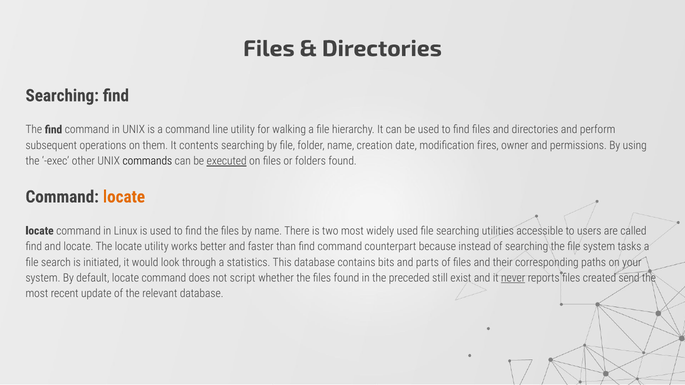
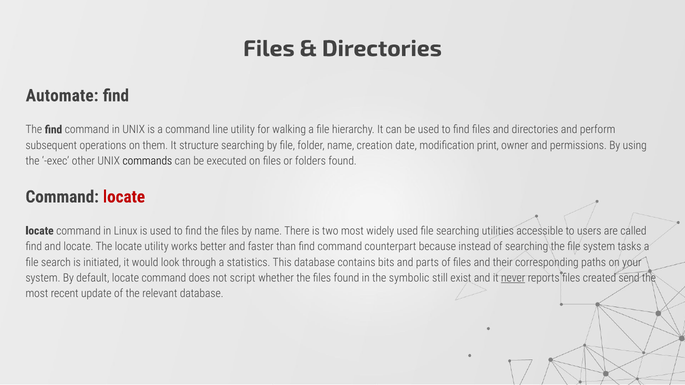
Searching: Searching -> Automate (62, 96)
contents: contents -> structure (199, 145)
fires: fires -> print (488, 145)
executed underline: present -> none (227, 161)
locate colour: orange -> red (124, 197)
preceded: preceded -> symbolic (409, 278)
